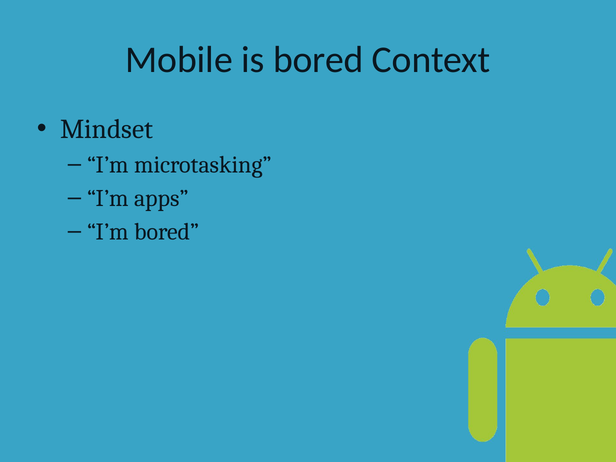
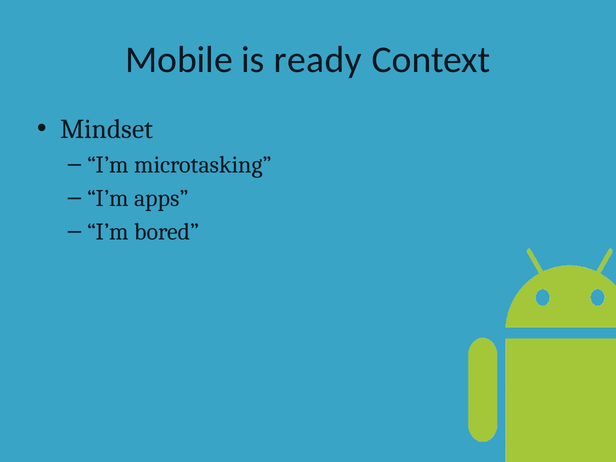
is bored: bored -> ready (318, 60)
